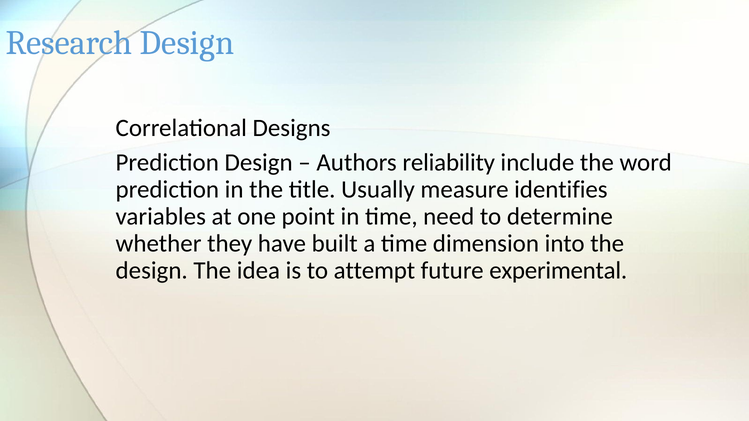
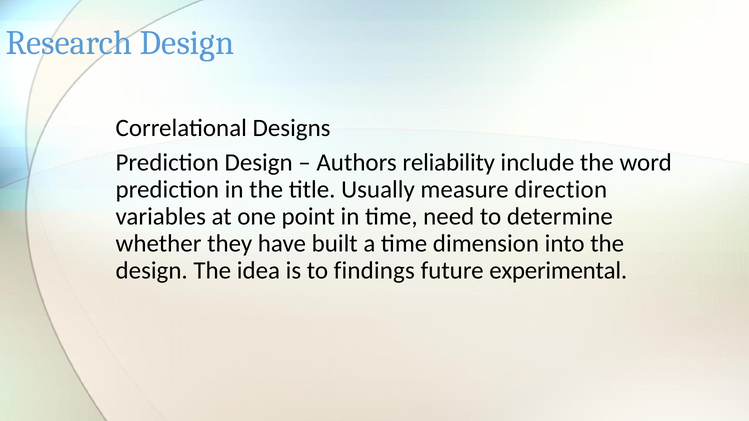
identifies: identifies -> direction (561, 190)
attempt: attempt -> findings (374, 271)
